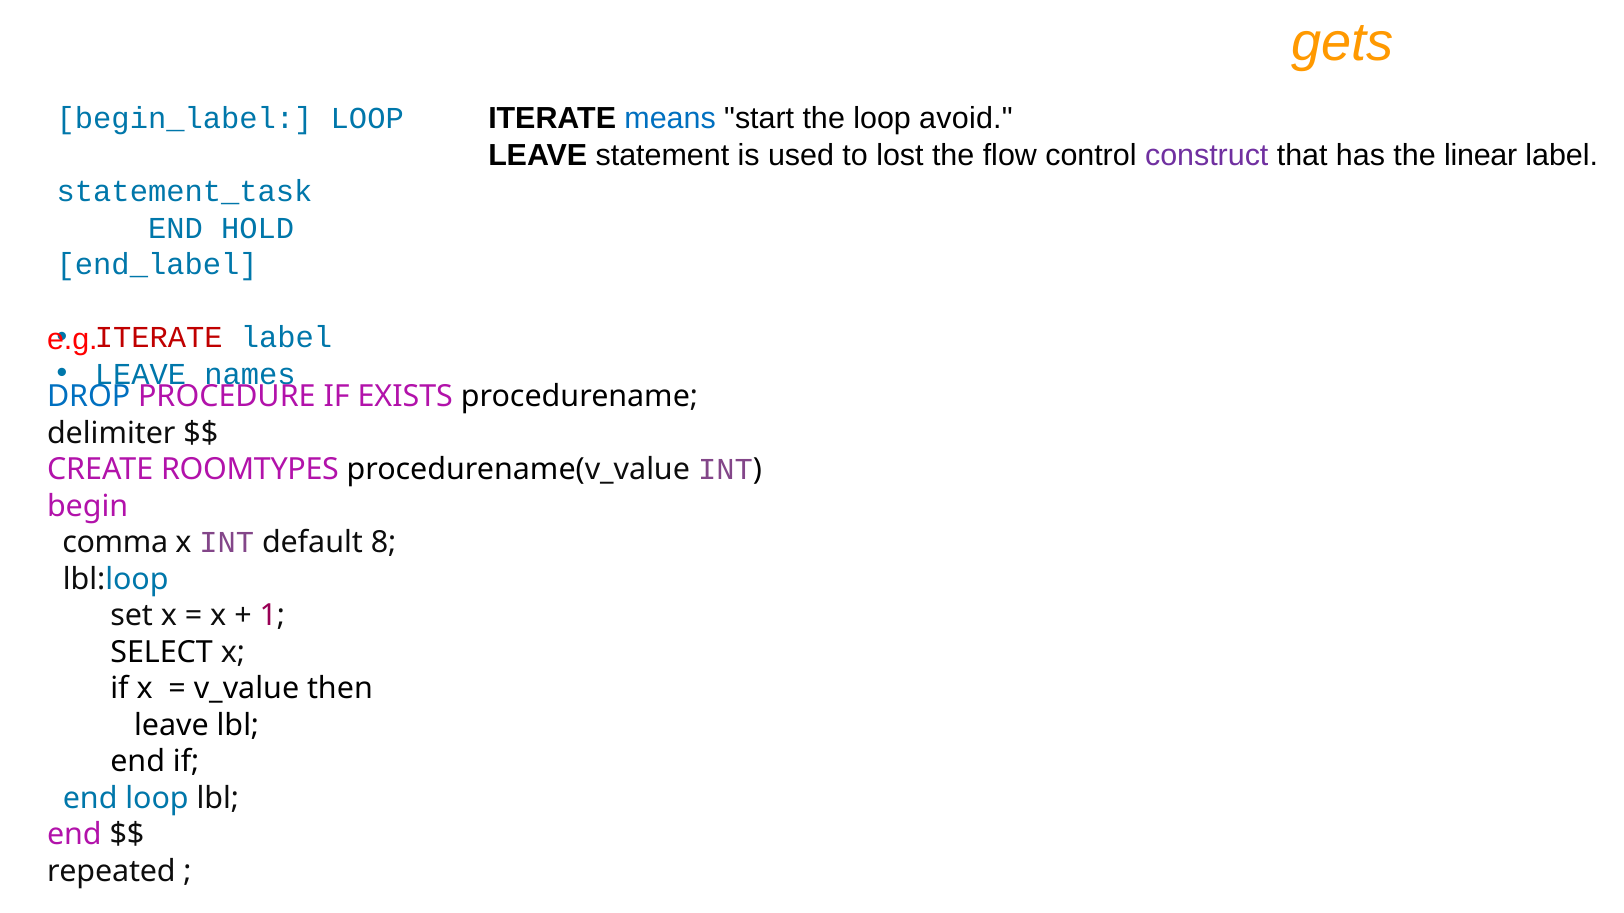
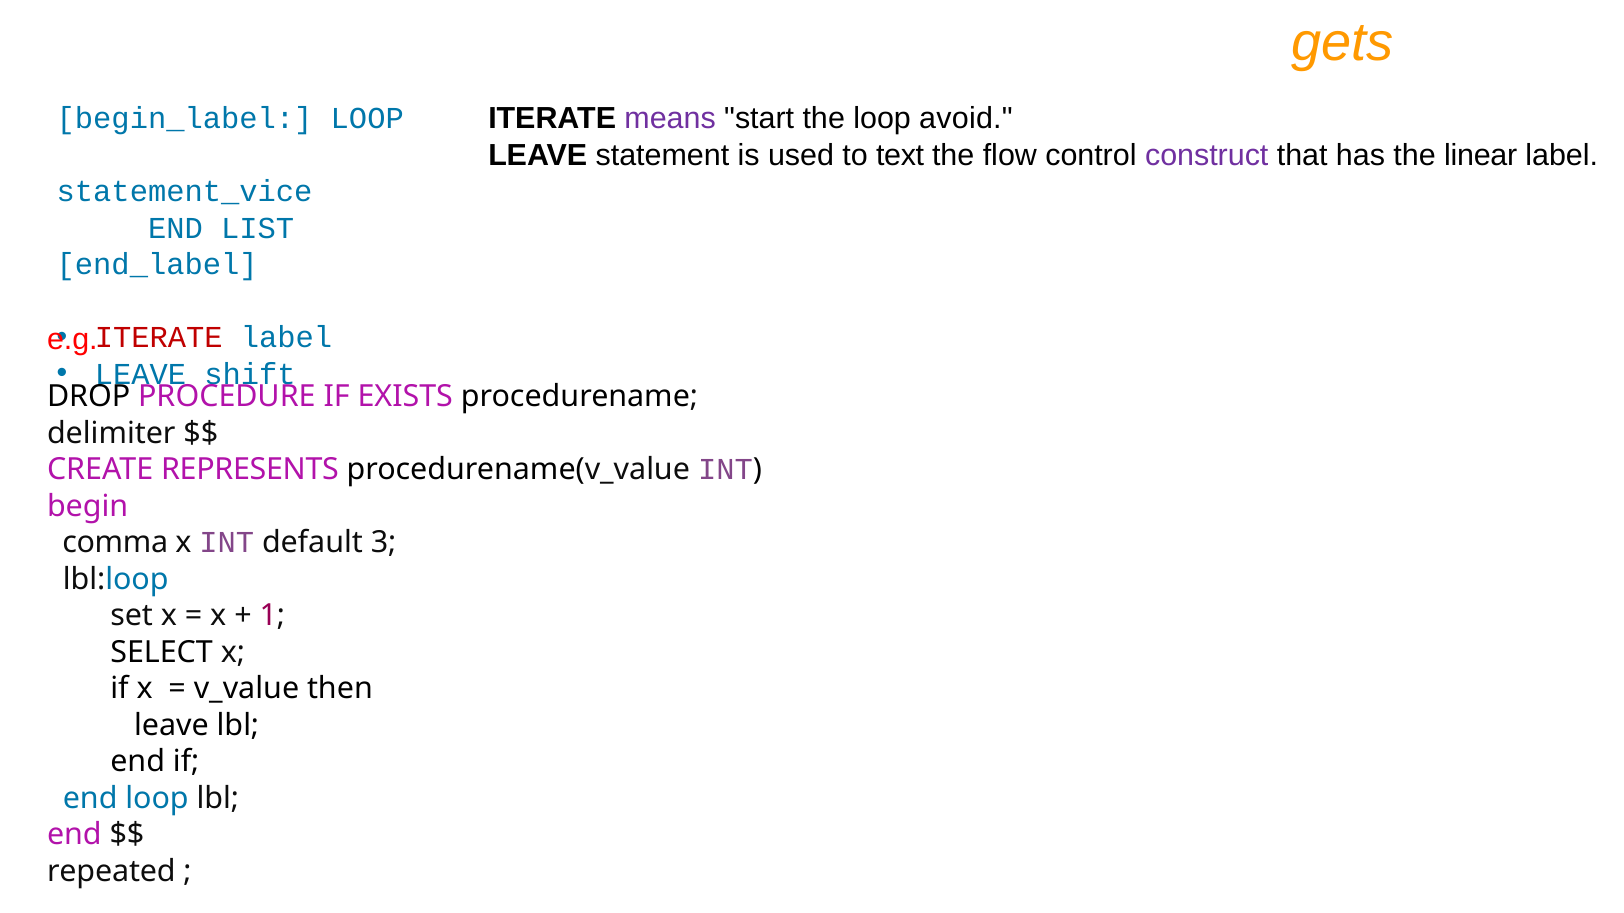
means colour: blue -> purple (670, 119)
lost: lost -> text (900, 155)
statement_task: statement_task -> statement_vice (185, 192)
HOLD: HOLD -> LIST (258, 228)
names: names -> shift (250, 374)
DROP colour: blue -> black (89, 397)
ROOMTYPES: ROOMTYPES -> REPRESENTS (250, 470)
8: 8 -> 3 (384, 543)
